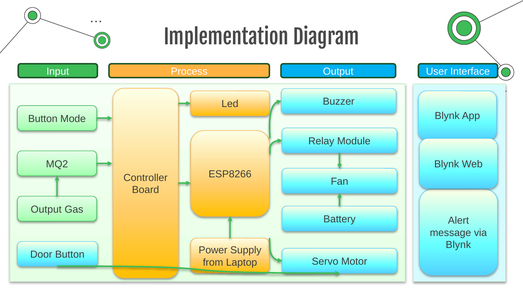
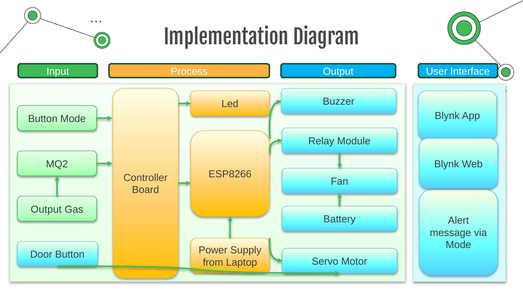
Blynk: Blynk -> Mode (458, 245)
